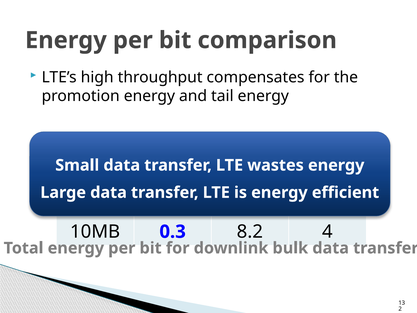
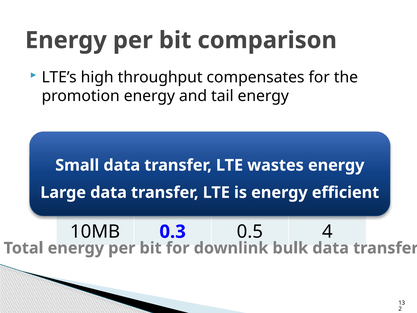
8.2: 8.2 -> 0.5 (250, 232)
